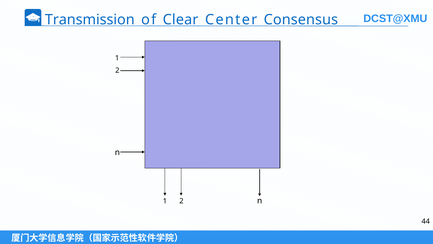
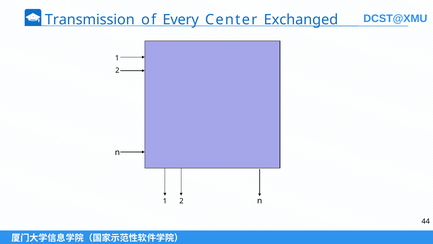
Clear: Clear -> Every (181, 20)
Consensus: Consensus -> Exchanged (301, 20)
